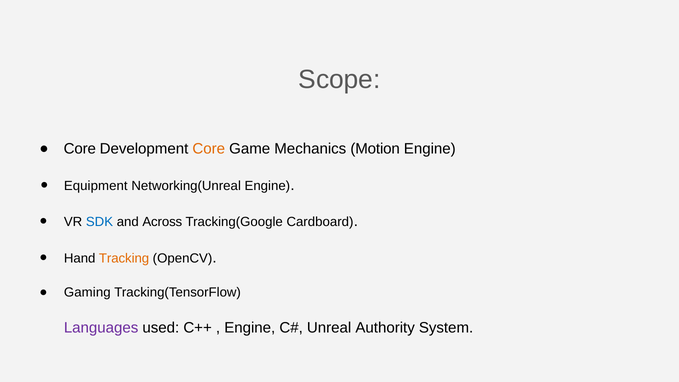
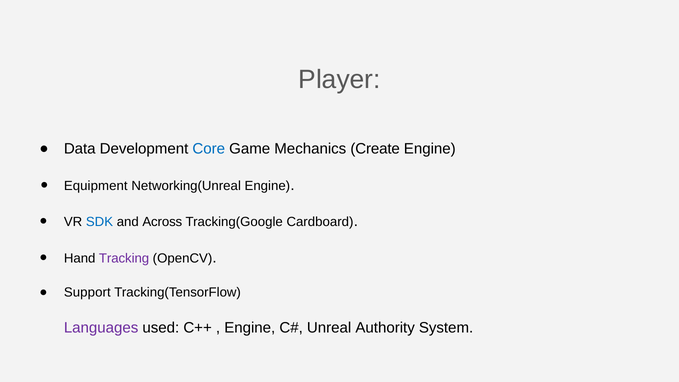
Scope: Scope -> Player (339, 80)
Core: Core -> Data (80, 149)
Core colour: orange -> blue (209, 149)
Motion: Motion -> Create (375, 149)
Tracking colour: orange -> purple (124, 258)
Gaming: Gaming -> Support (87, 292)
